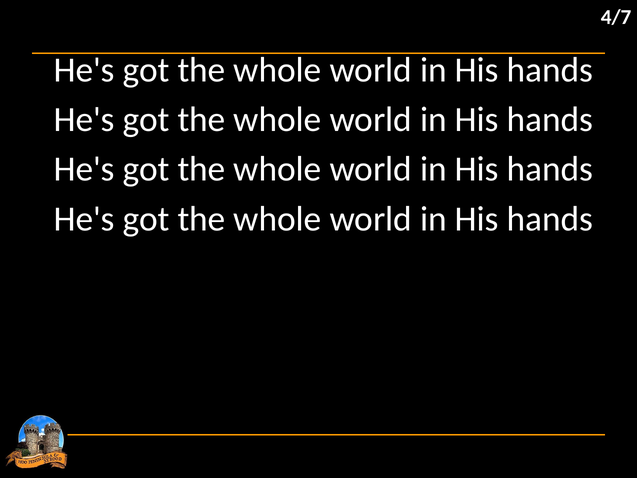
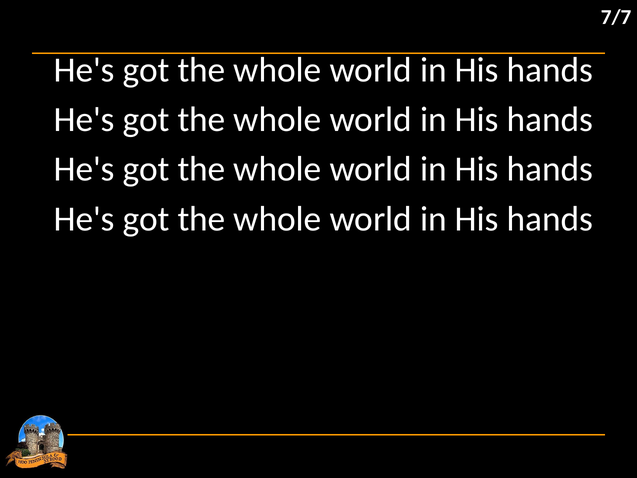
4/7: 4/7 -> 7/7 (616, 17)
